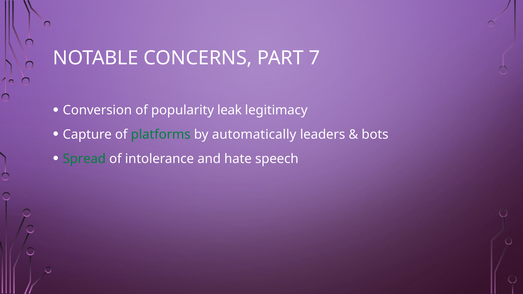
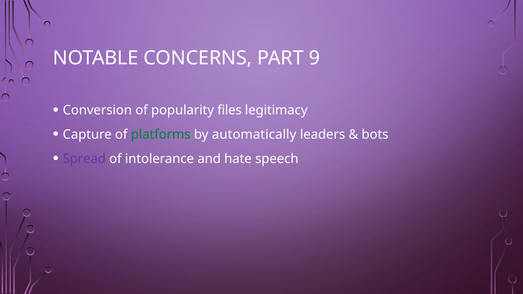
7: 7 -> 9 (314, 58)
leak: leak -> files (230, 110)
Spread colour: green -> purple (84, 159)
